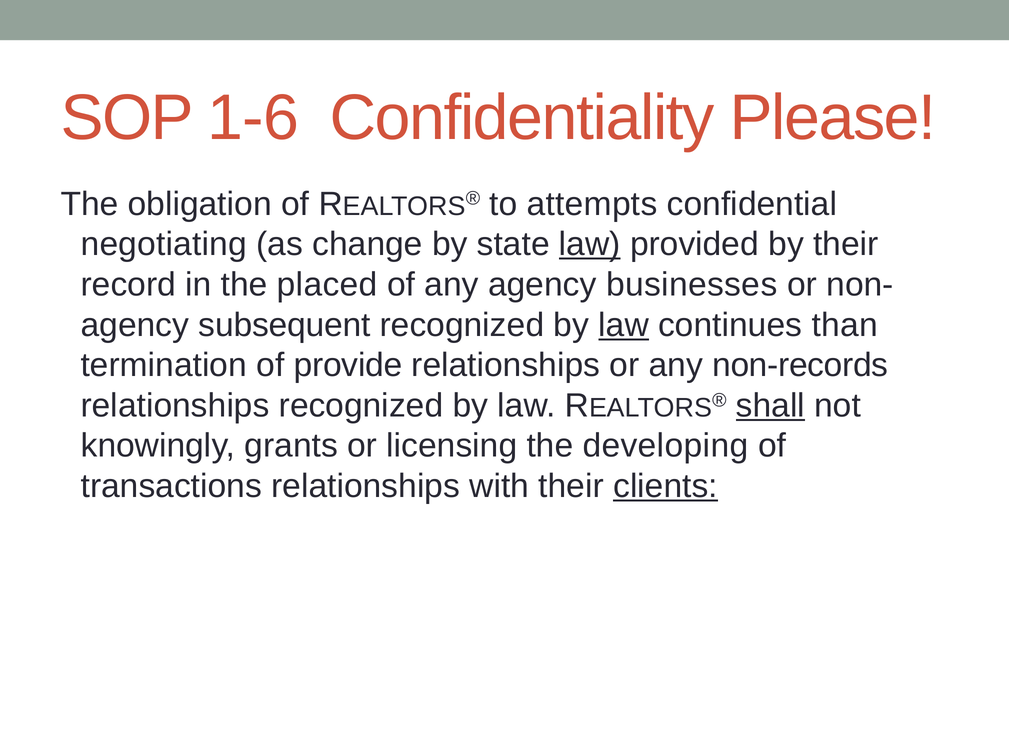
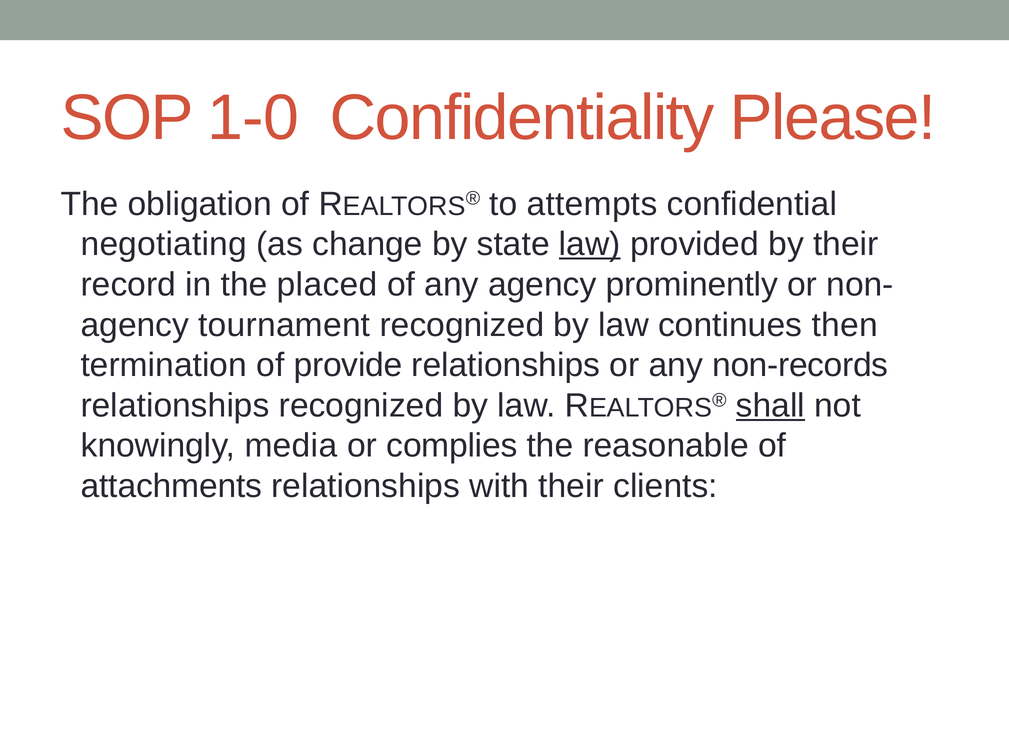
1-6: 1-6 -> 1-0 (253, 118)
businesses: businesses -> prominently (692, 285)
subsequent: subsequent -> tournament (284, 325)
law underline: present -> none (624, 325)
than: than -> then (845, 325)
grants: grants -> media (291, 446)
licensing: licensing -> complies (452, 446)
developing: developing -> reasonable (666, 446)
transactions: transactions -> attachments (171, 487)
clients underline: present -> none (666, 487)
